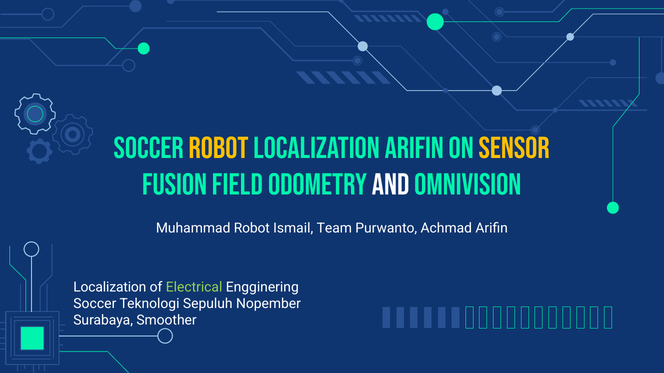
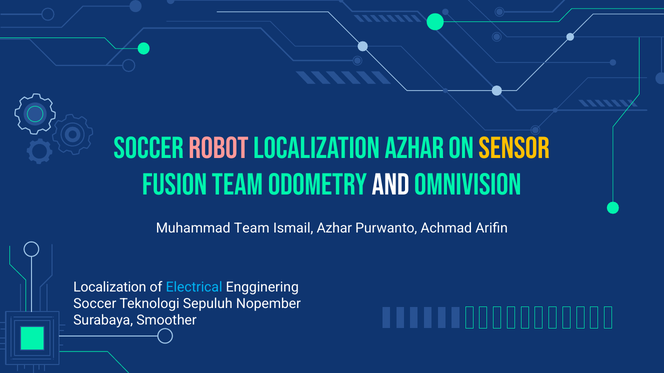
Robot colour: yellow -> pink (219, 148)
Localization Arifin: Arifin -> Azhar (414, 148)
Fusion field: field -> team (237, 185)
Muhammad Robot: Robot -> Team (252, 228)
Ismail Team: Team -> Azhar (334, 228)
Electrical colour: light green -> light blue (194, 287)
